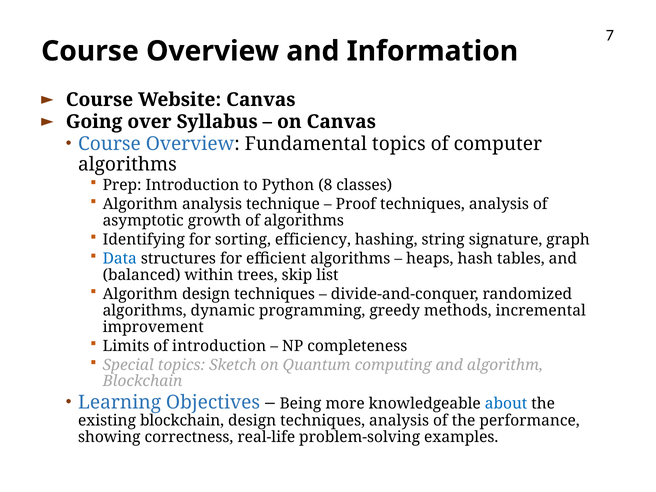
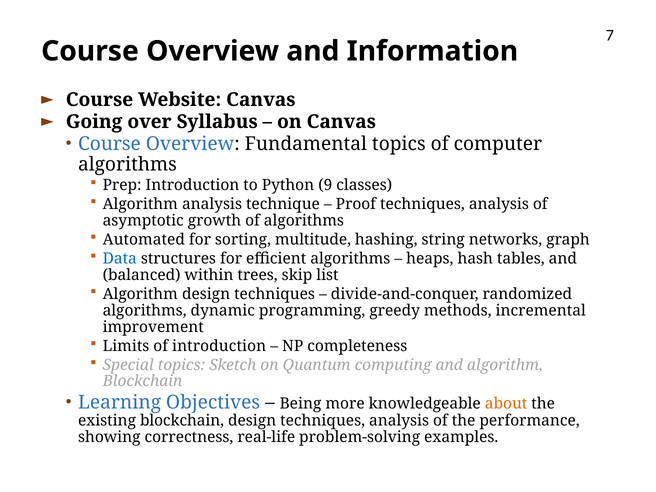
8: 8 -> 9 (325, 185)
Identifying: Identifying -> Automated (144, 240)
efficiency: efficiency -> multitude (313, 240)
signature: signature -> networks (506, 240)
about colour: blue -> orange (506, 404)
